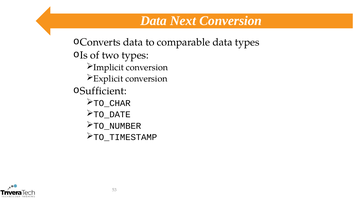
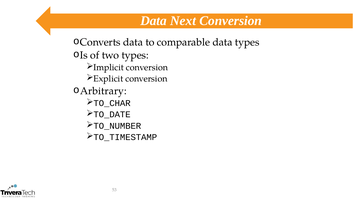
Sufficient: Sufficient -> Arbitrary (103, 91)
